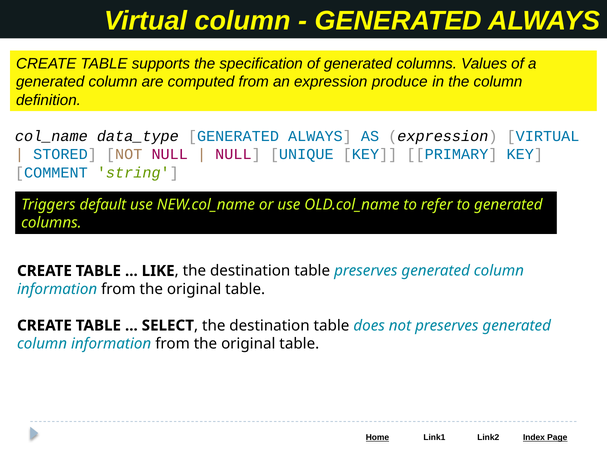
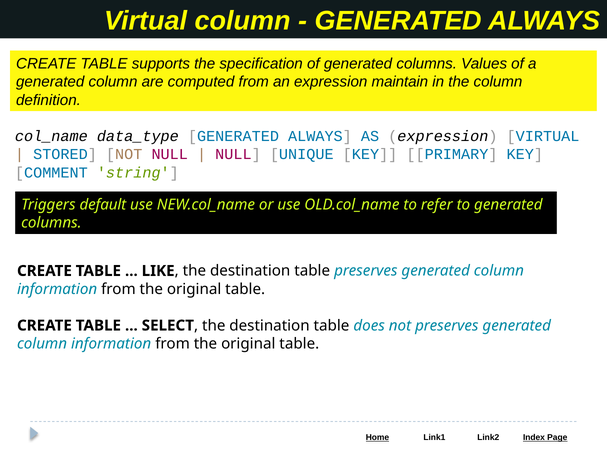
produce: produce -> maintain (400, 82)
